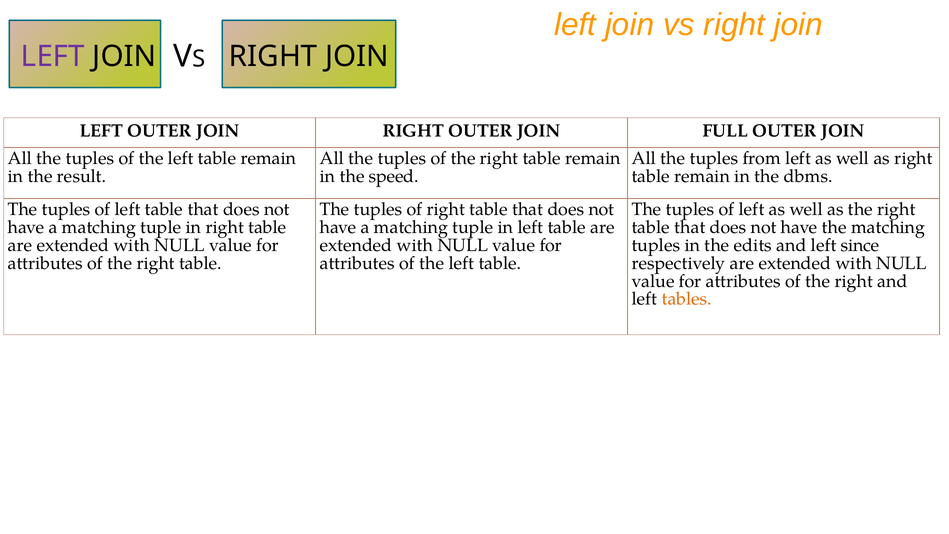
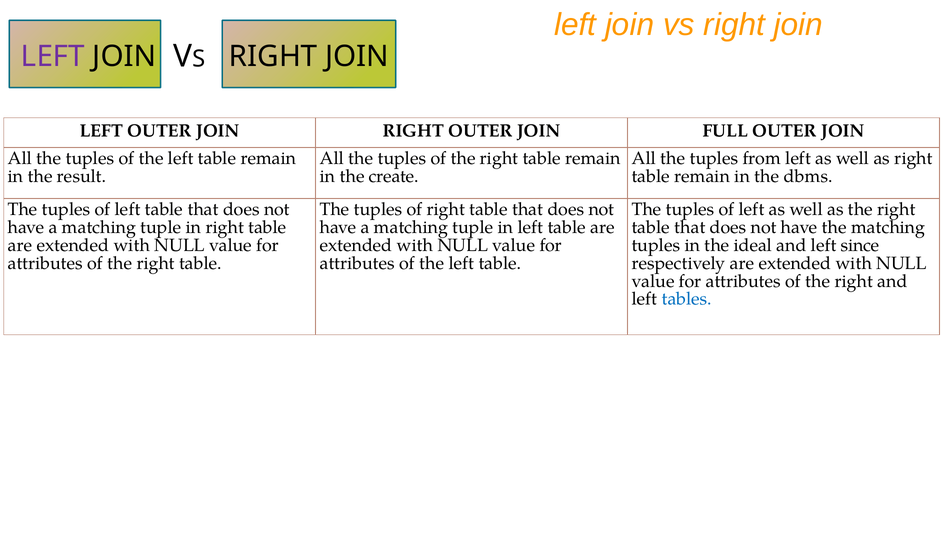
speed: speed -> create (394, 176)
edits: edits -> ideal (753, 245)
tables colour: orange -> blue (687, 299)
